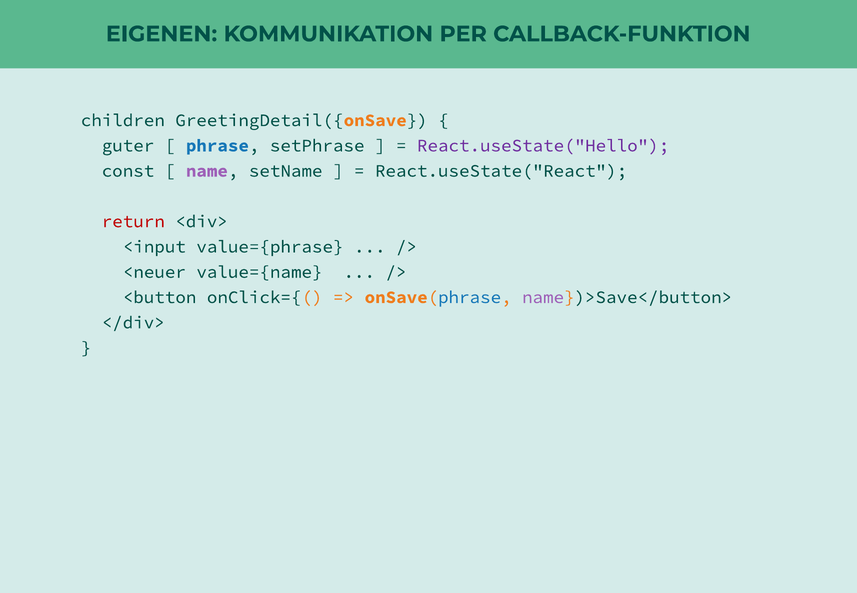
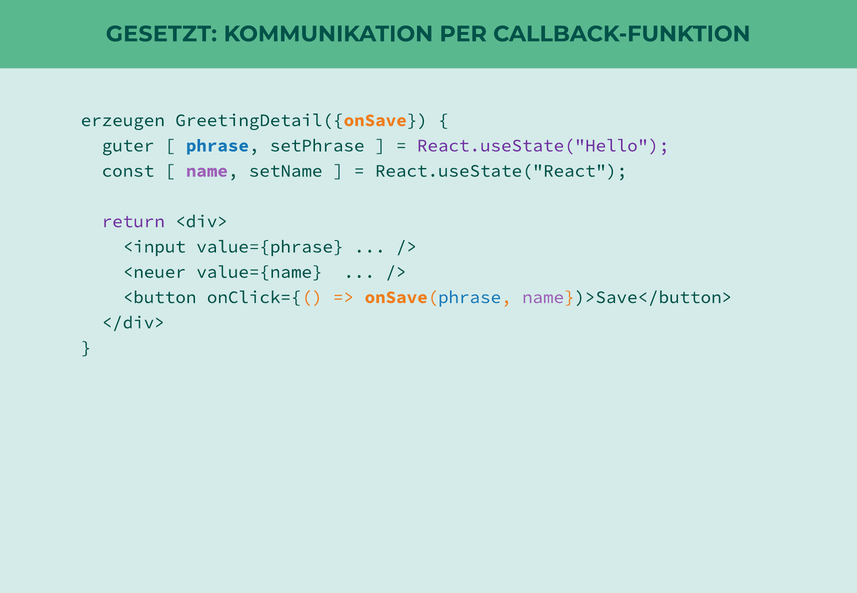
EIGENEN: EIGENEN -> GESETZT (161, 34)
children: children -> erzeugen (123, 120)
return colour: red -> purple (133, 222)
